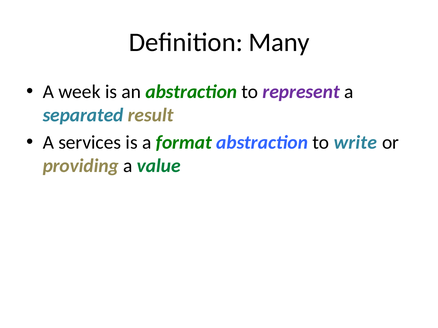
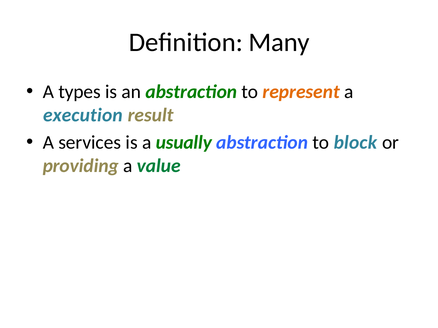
week: week -> types (80, 92)
represent colour: purple -> orange (301, 92)
separated: separated -> execution (83, 115)
format: format -> usually (184, 143)
write: write -> block (355, 143)
